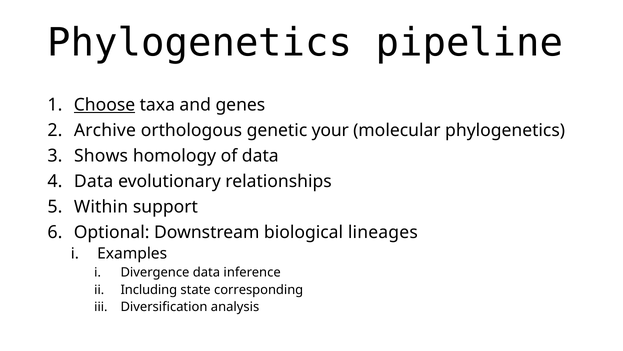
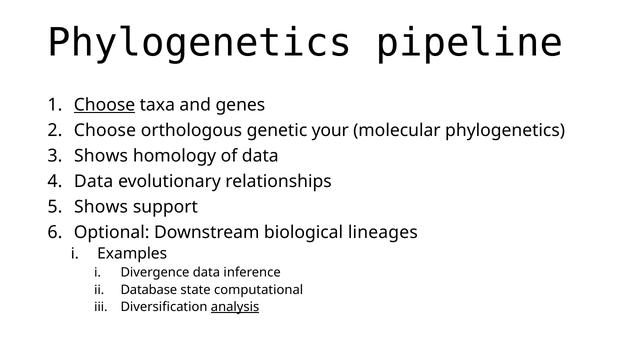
Archive: Archive -> Choose (105, 130)
Within: Within -> Shows (101, 207)
Including: Including -> Database (149, 289)
corresponding: corresponding -> computational (259, 289)
analysis underline: none -> present (235, 307)
